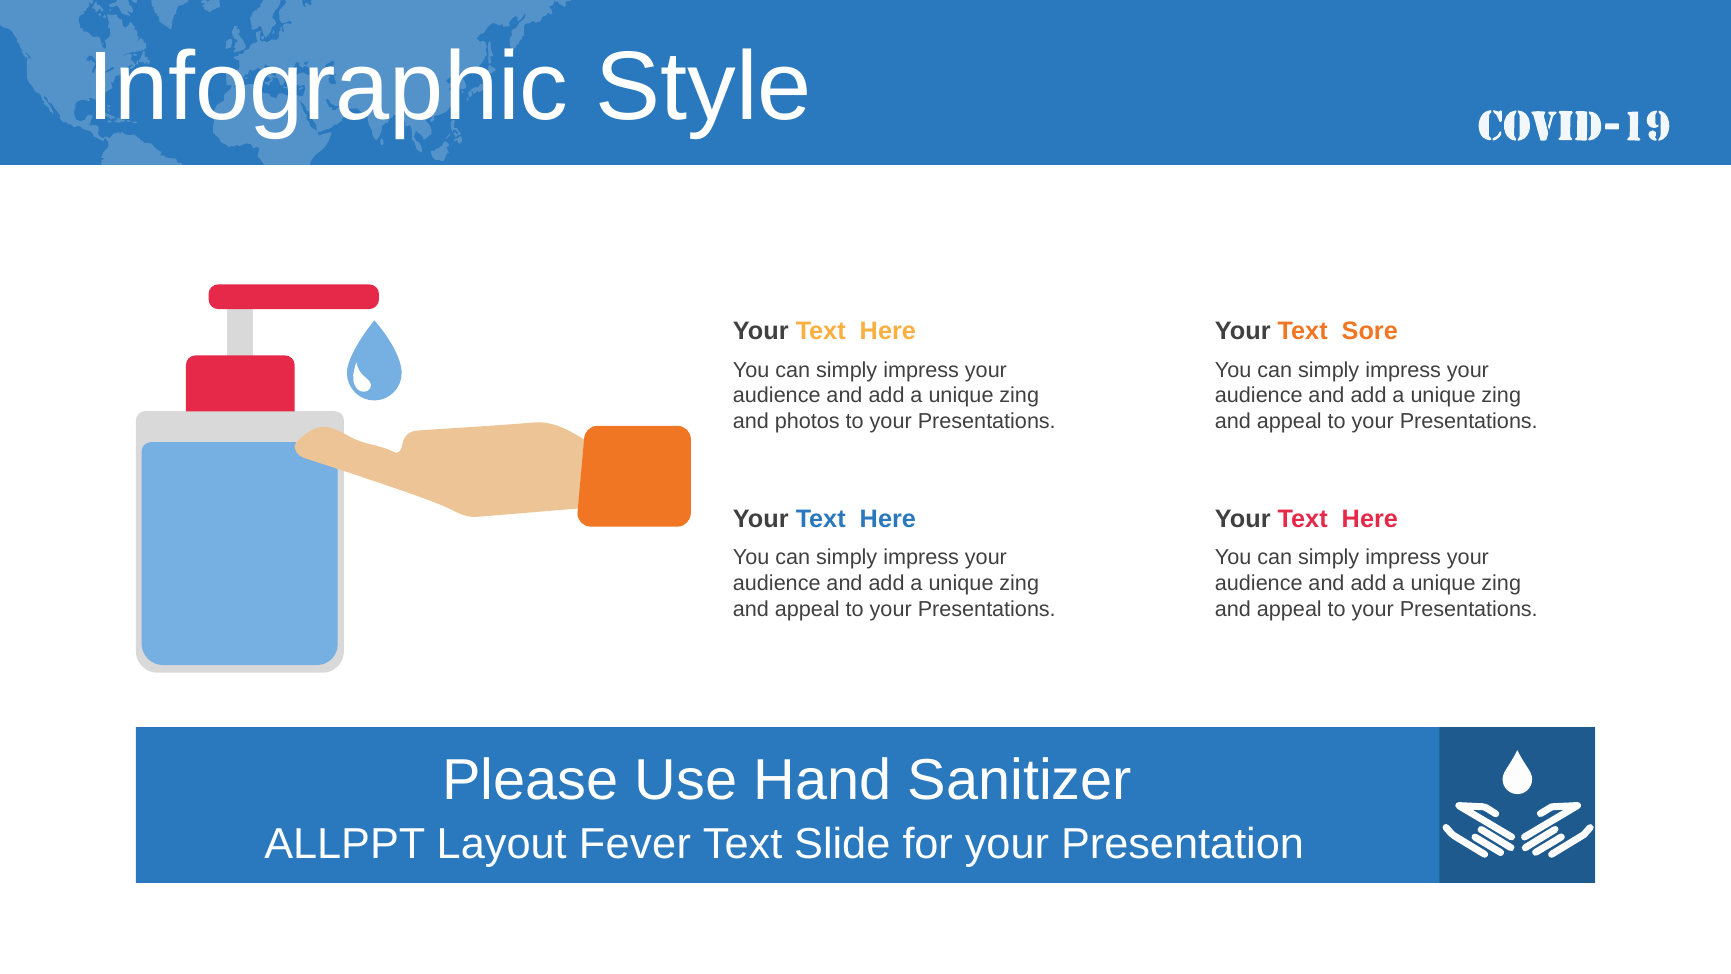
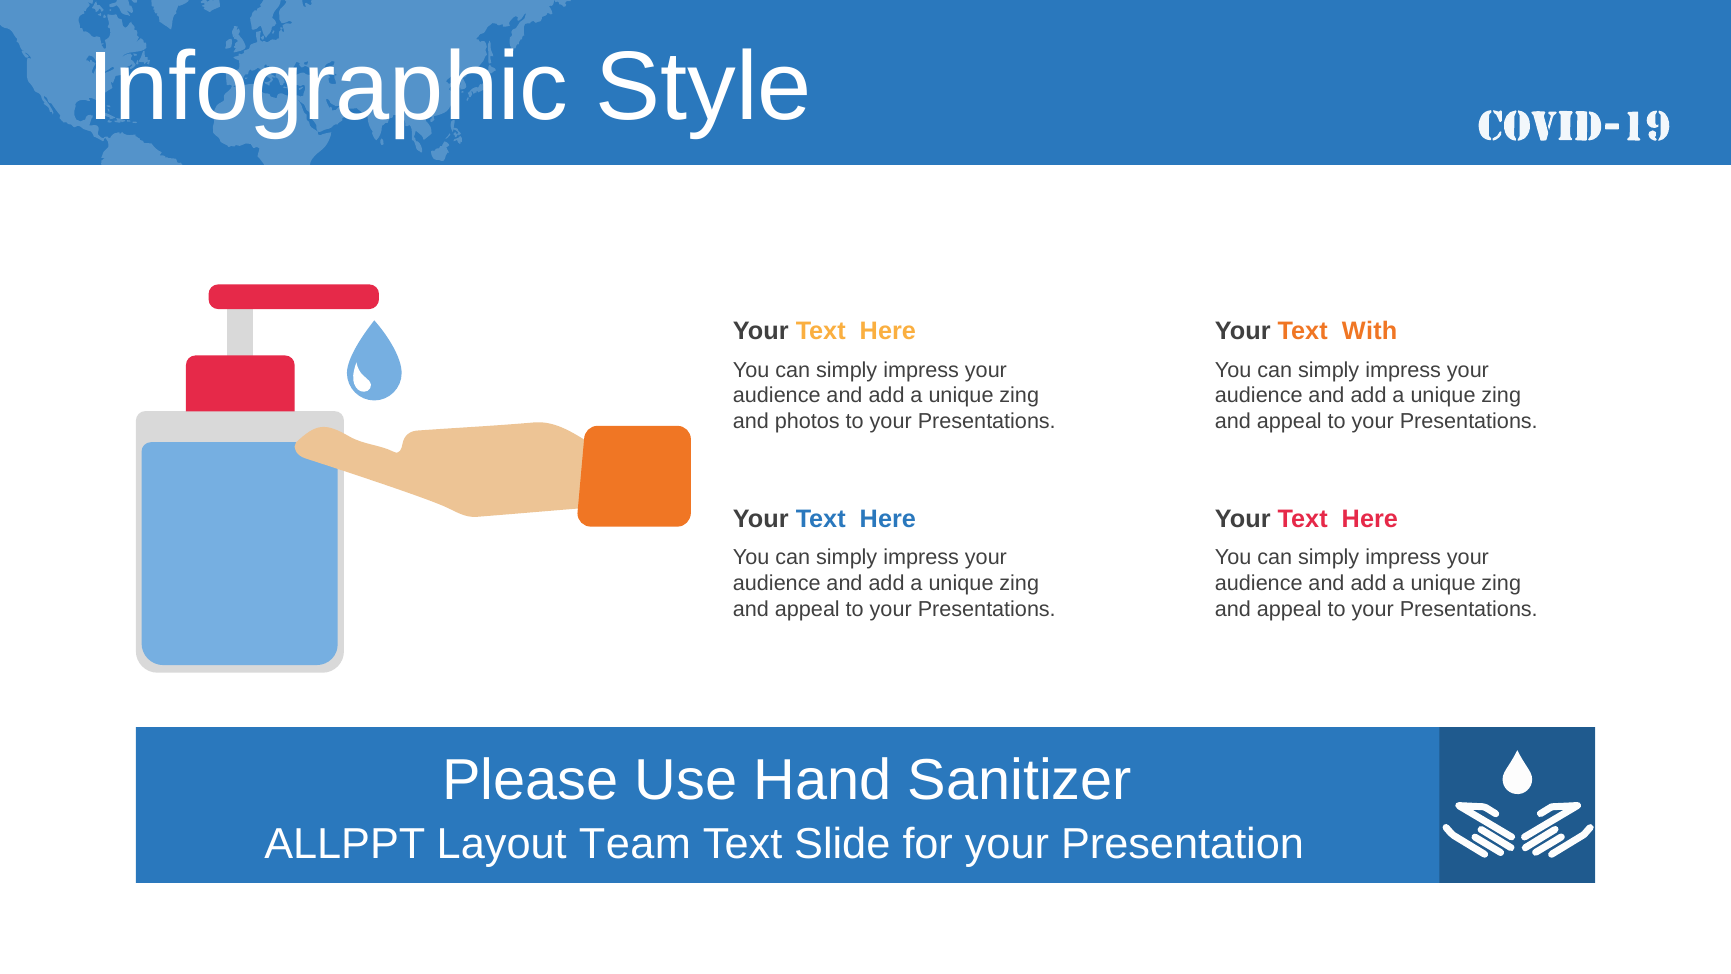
Sore: Sore -> With (1370, 331)
Fever: Fever -> Team (635, 844)
